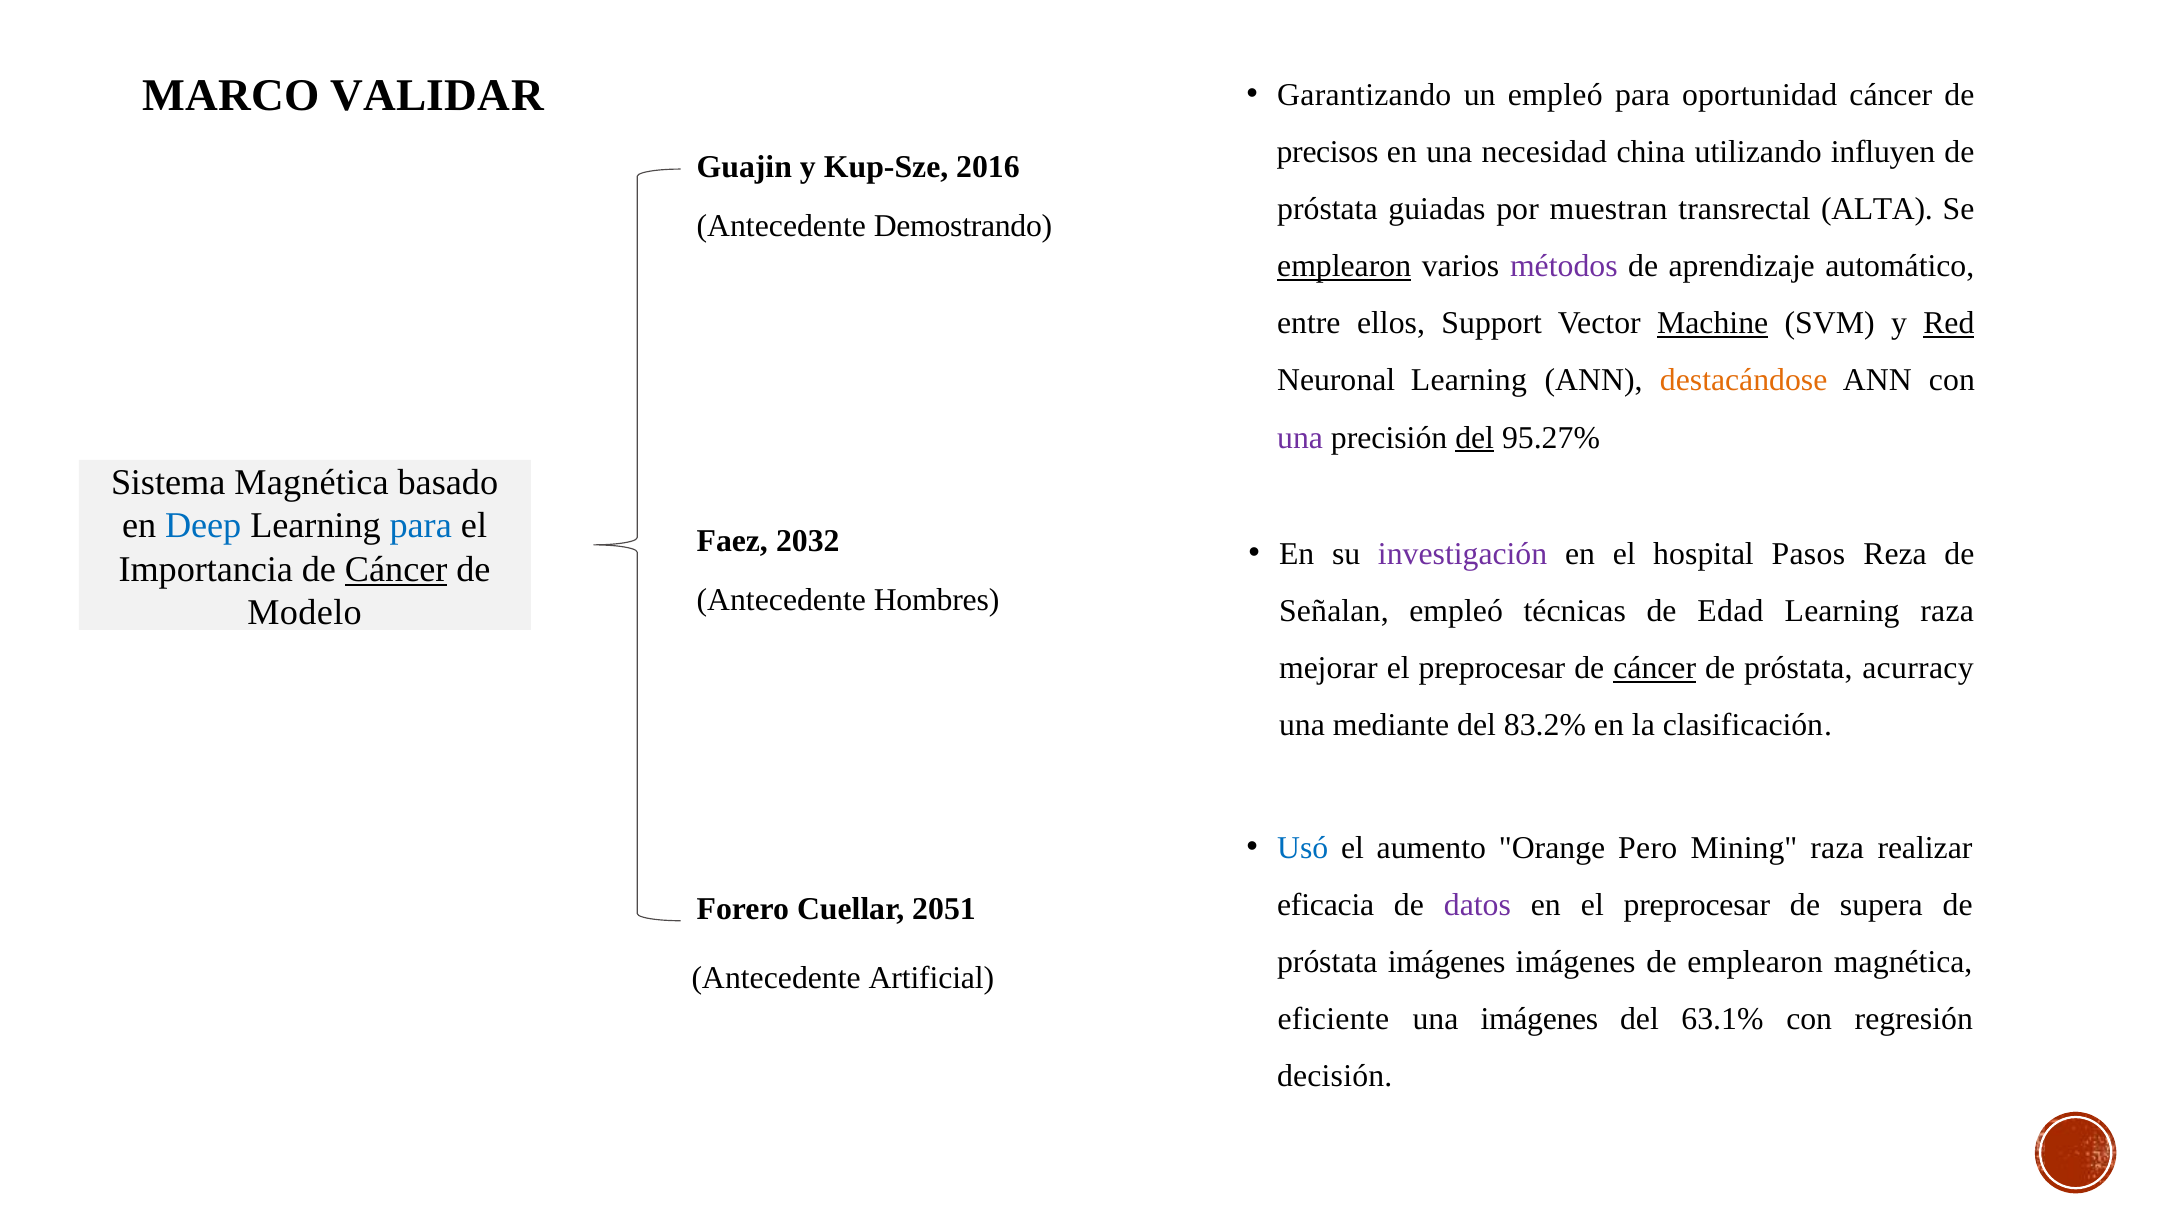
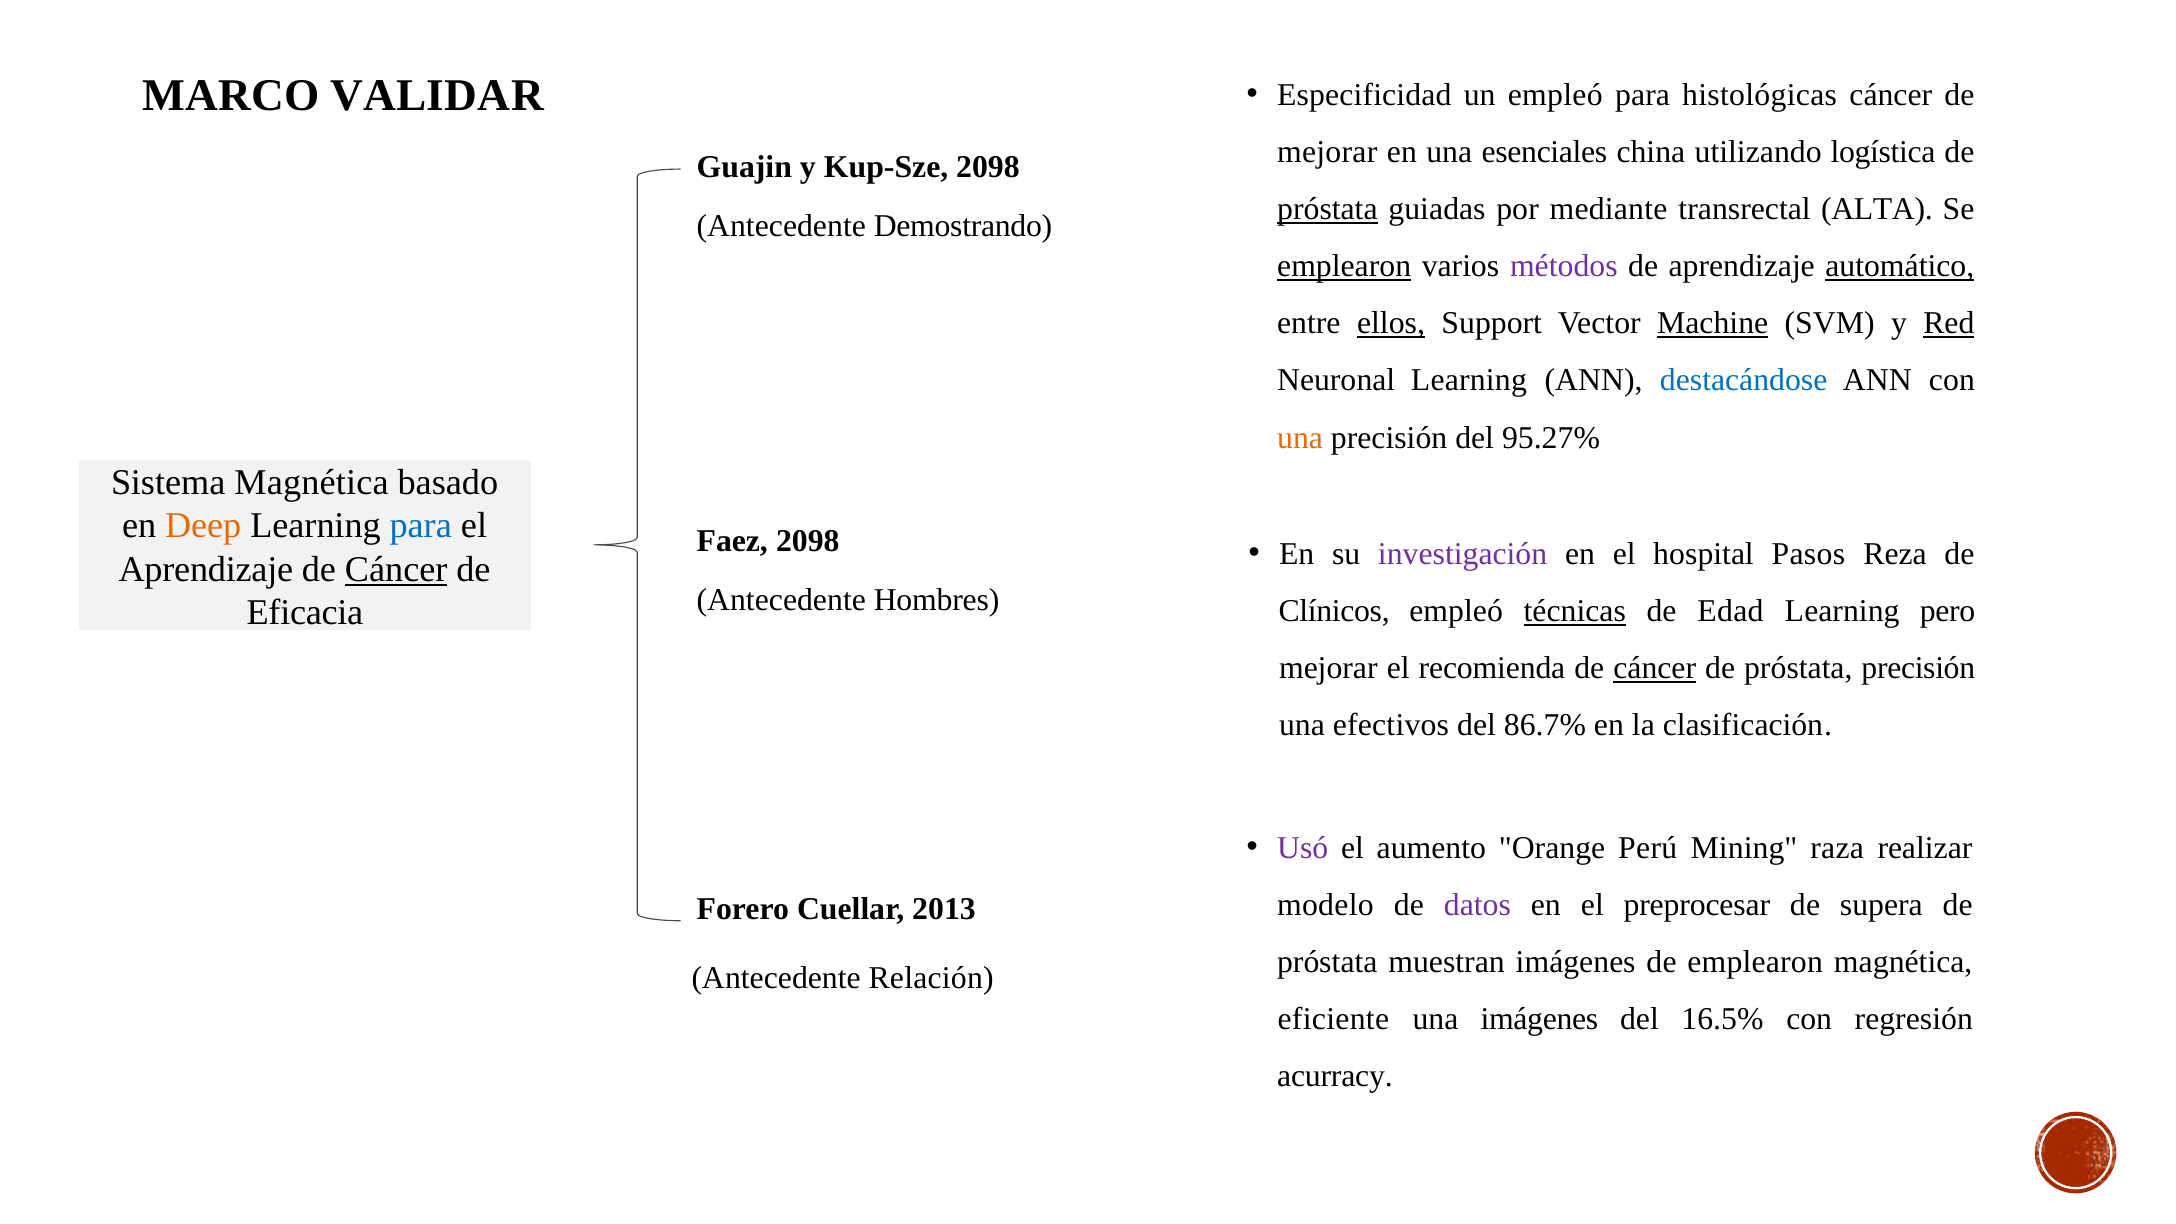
Garantizando: Garantizando -> Especificidad (1364, 95)
oportunidad: oportunidad -> histológicas (1760, 95)
precisos: precisos -> mejorar (1327, 152)
necesidad: necesidad -> esenciales (1544, 152)
influyen: influyen -> logística (1883, 152)
Kup-Sze 2016: 2016 -> 2098 (988, 167)
próstata underline: none -> present (1327, 209)
muestran: muestran -> mediante (1609, 209)
automático underline: none -> present (1900, 266)
ellos underline: none -> present (1391, 323)
destacándose colour: orange -> blue (1744, 380)
una colour: purple -> orange (1300, 438)
del underline: present -> none (1475, 438)
Deep colour: blue -> orange (203, 526)
Faez 2032: 2032 -> 2098 (808, 541)
Importancia: Importancia -> Aprendizaje (206, 569)
Modelo: Modelo -> Eficacia (305, 613)
Señalan: Señalan -> Clínicos (1334, 611)
técnicas underline: none -> present (1575, 611)
Learning raza: raza -> pero (1947, 611)
mejorar el preprocesar: preprocesar -> recomienda (1492, 668)
próstata acurracy: acurracy -> precisión (1918, 668)
mediante: mediante -> efectivos (1391, 725)
83.2%: 83.2% -> 86.7% (1545, 725)
Usó colour: blue -> purple (1303, 848)
Pero: Pero -> Perú (1648, 848)
eficacia: eficacia -> modelo (1325, 905)
2051: 2051 -> 2013 (944, 909)
próstata imágenes: imágenes -> muestran (1447, 962)
Artificial: Artificial -> Relación (931, 978)
63.1%: 63.1% -> 16.5% (1722, 1019)
decisión: decisión -> acurracy (1335, 1076)
